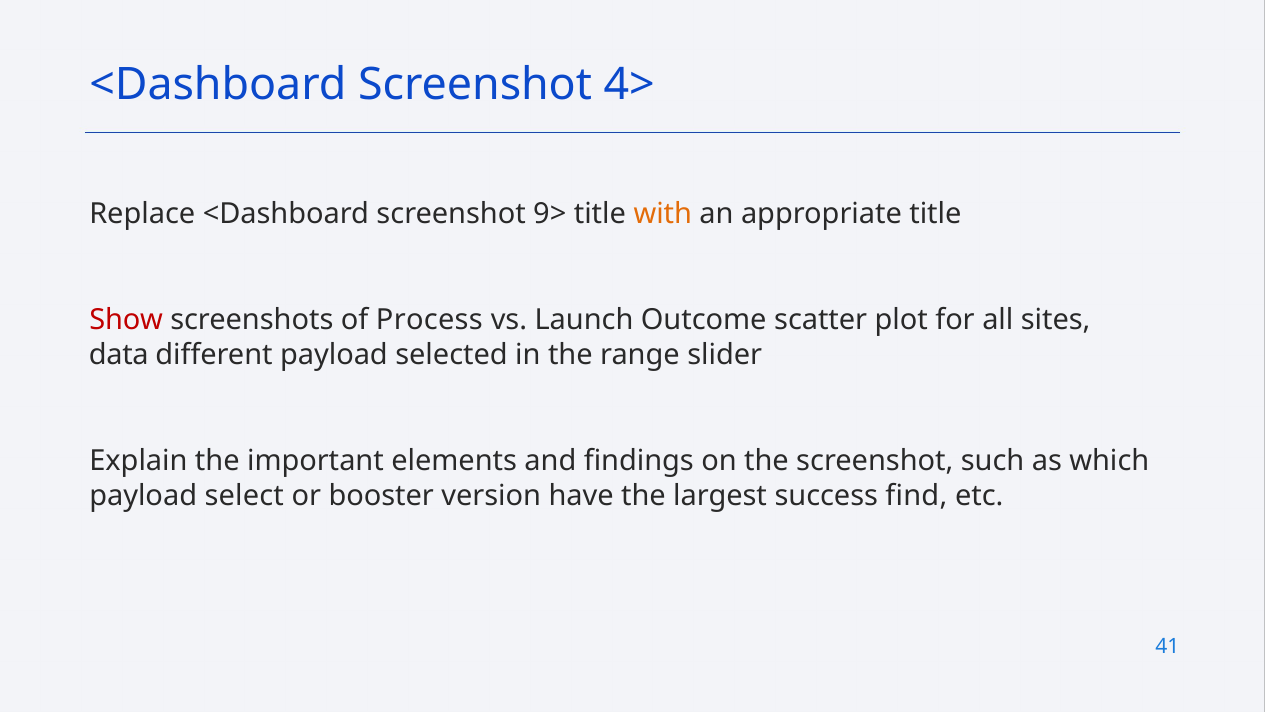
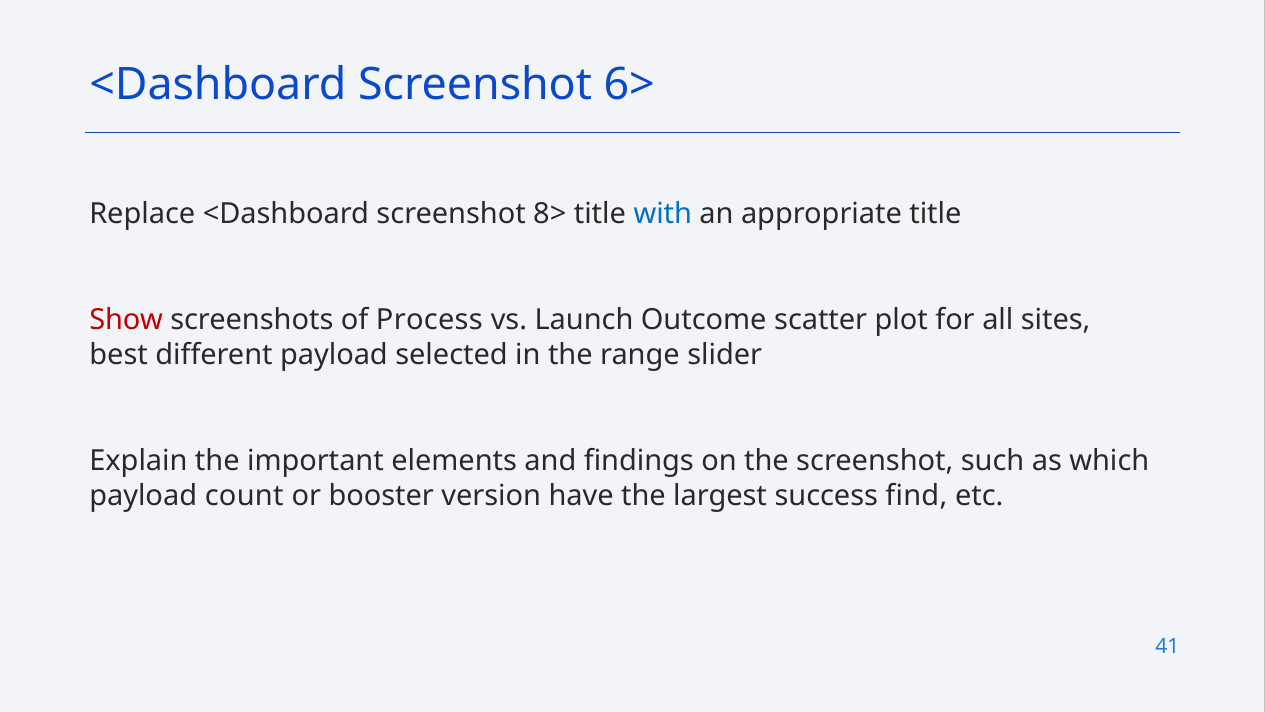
4>: 4> -> 6> (629, 85)
9>: 9> -> 8> (550, 214)
with colour: orange -> blue (663, 214)
data: data -> best (119, 355)
select: select -> count (244, 496)
